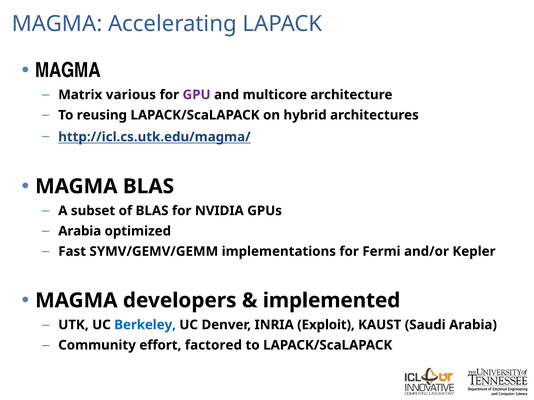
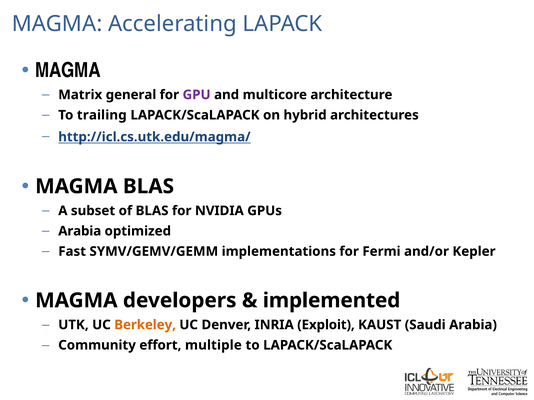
various: various -> general (131, 95)
reusing: reusing -> trailing (102, 115)
Berkeley colour: blue -> orange (145, 325)
factored: factored -> multiple (213, 346)
